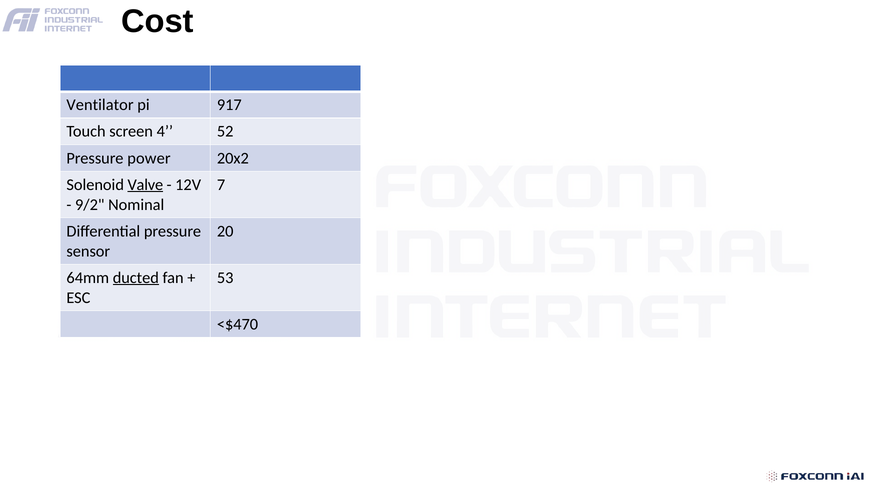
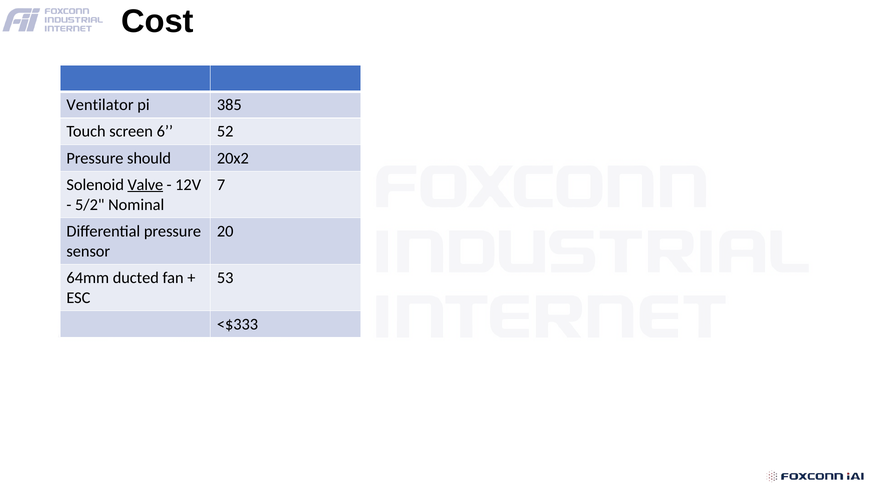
917: 917 -> 385 (229, 105)
4: 4 -> 6 (165, 131)
power: power -> should (149, 158)
9/2: 9/2 -> 5/2 (90, 204)
ducted underline: present -> none (136, 277)
<$470: <$470 -> <$333 (237, 324)
